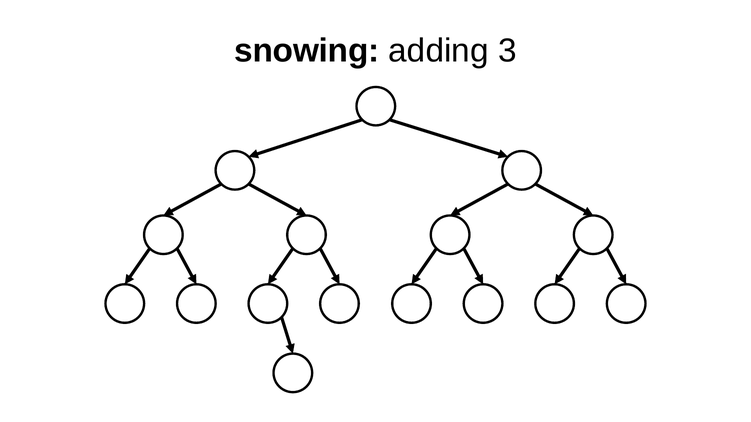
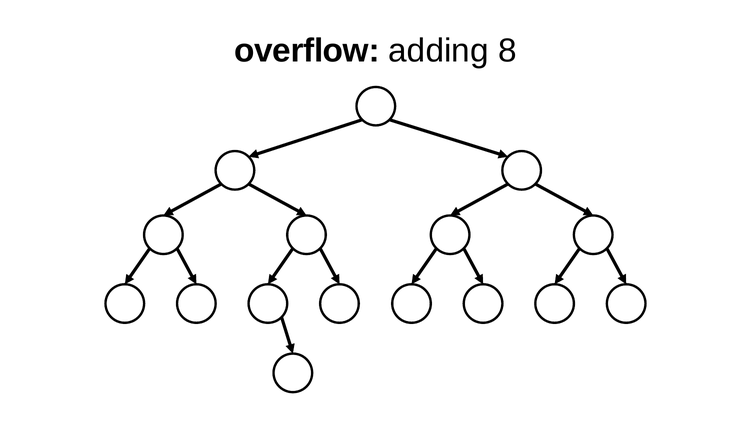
snowing: snowing -> overflow (307, 51)
adding 3: 3 -> 8 (507, 51)
